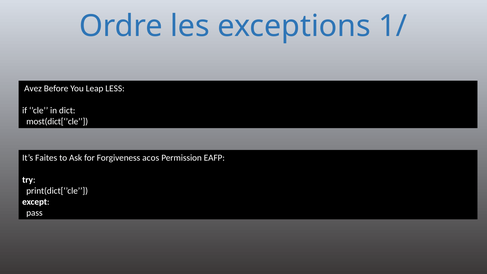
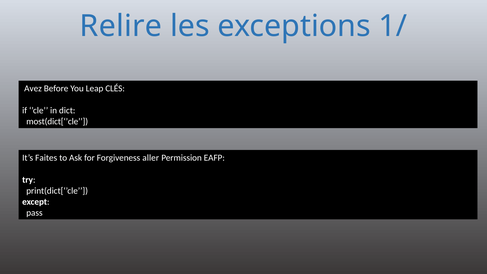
Ordre: Ordre -> Relire (121, 26)
LESS: LESS -> CLÉS (115, 89)
acos: acos -> aller (151, 158)
